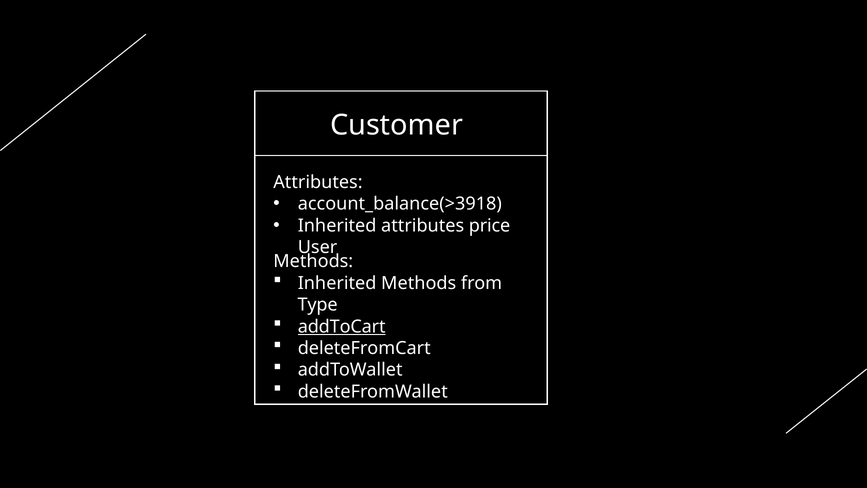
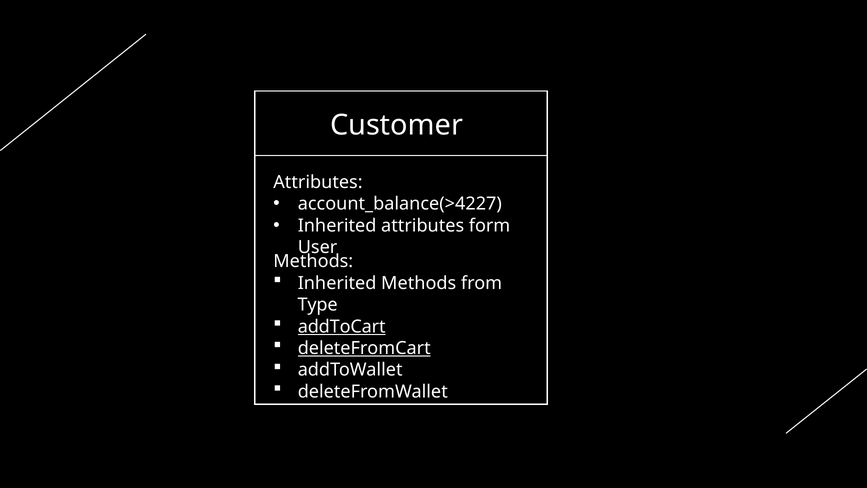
account_balance(>3918: account_balance(>3918 -> account_balance(>4227 (400, 204)
price: price -> form (490, 225)
deleteFromCart underline: none -> present (364, 348)
